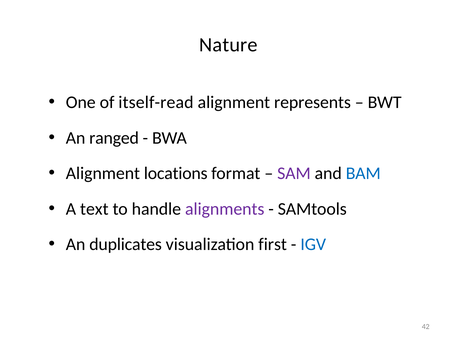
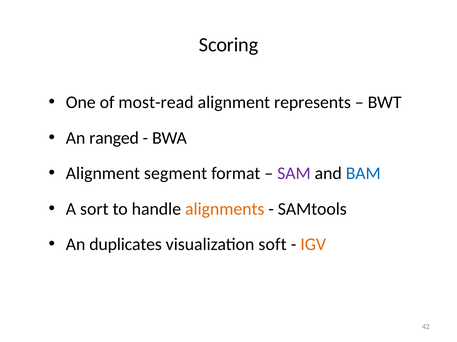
Nature: Nature -> Scoring (229, 45)
itself-read: itself-read -> most-read (156, 103)
locations: locations -> segment (176, 174)
text: text -> sort (94, 209)
alignments colour: purple -> orange (225, 209)
first: first -> soft (273, 245)
IGV colour: blue -> orange (313, 245)
